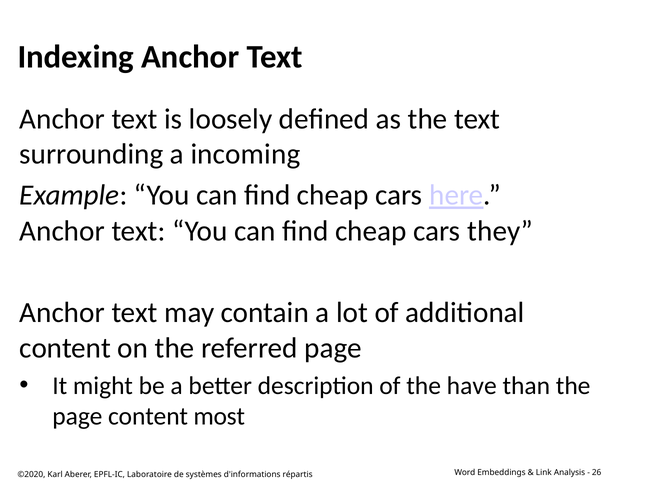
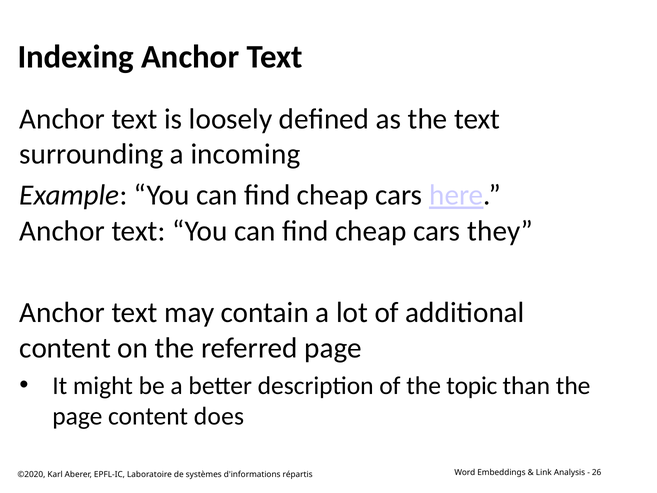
have: have -> topic (472, 385)
most: most -> does (219, 416)
